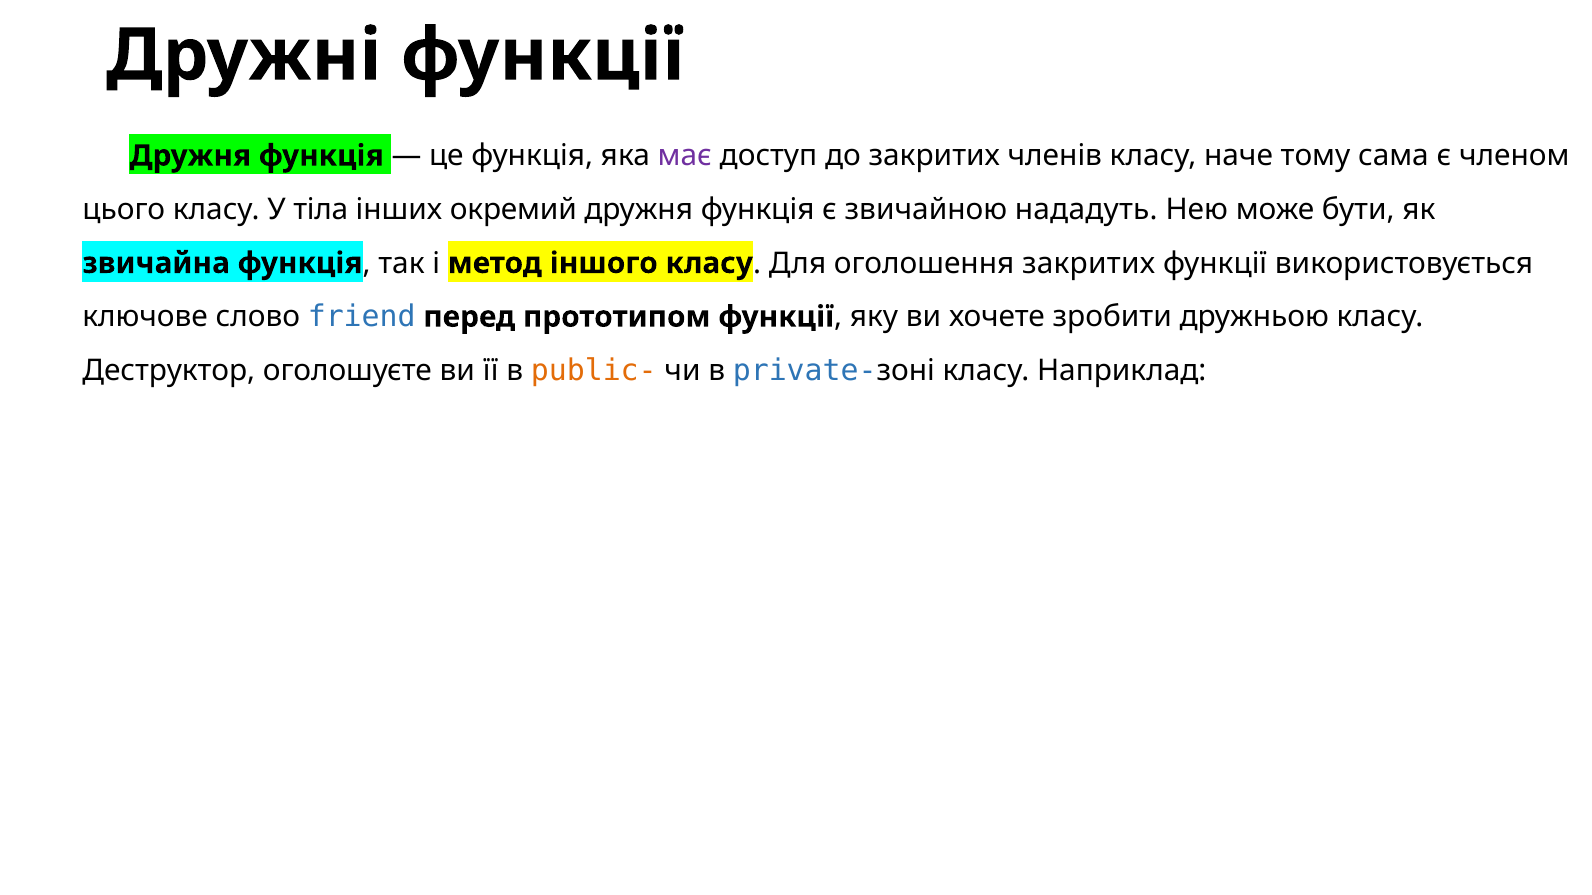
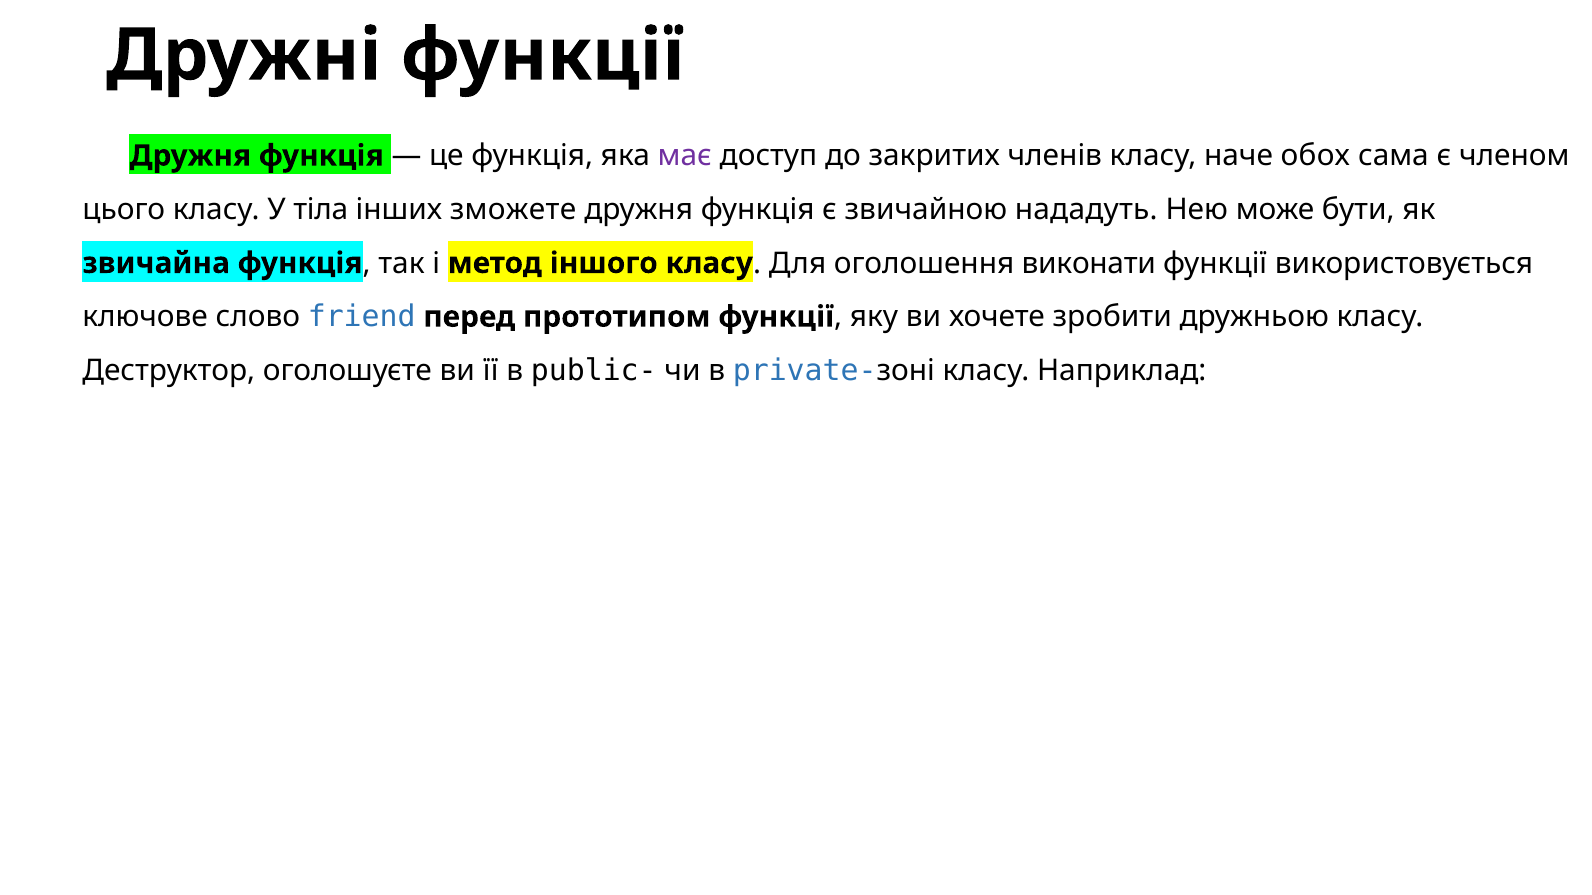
тому: тому -> обох (1315, 156)
окремий: окремий -> зможете (513, 210)
оголошення закритих: закритих -> виконати (1089, 263)
public- colour: orange -> black (594, 371)
